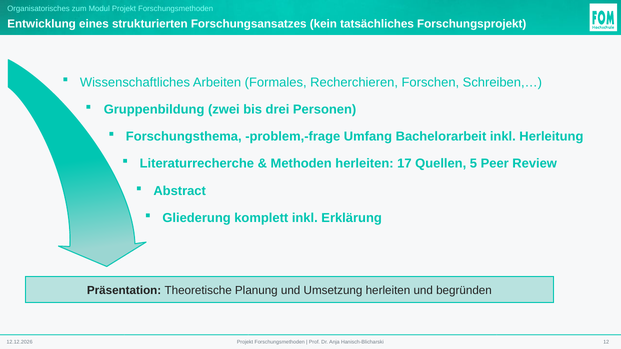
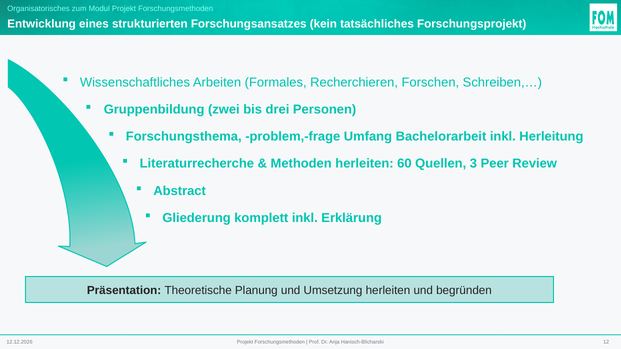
17: 17 -> 60 (404, 164)
5: 5 -> 3 (473, 164)
